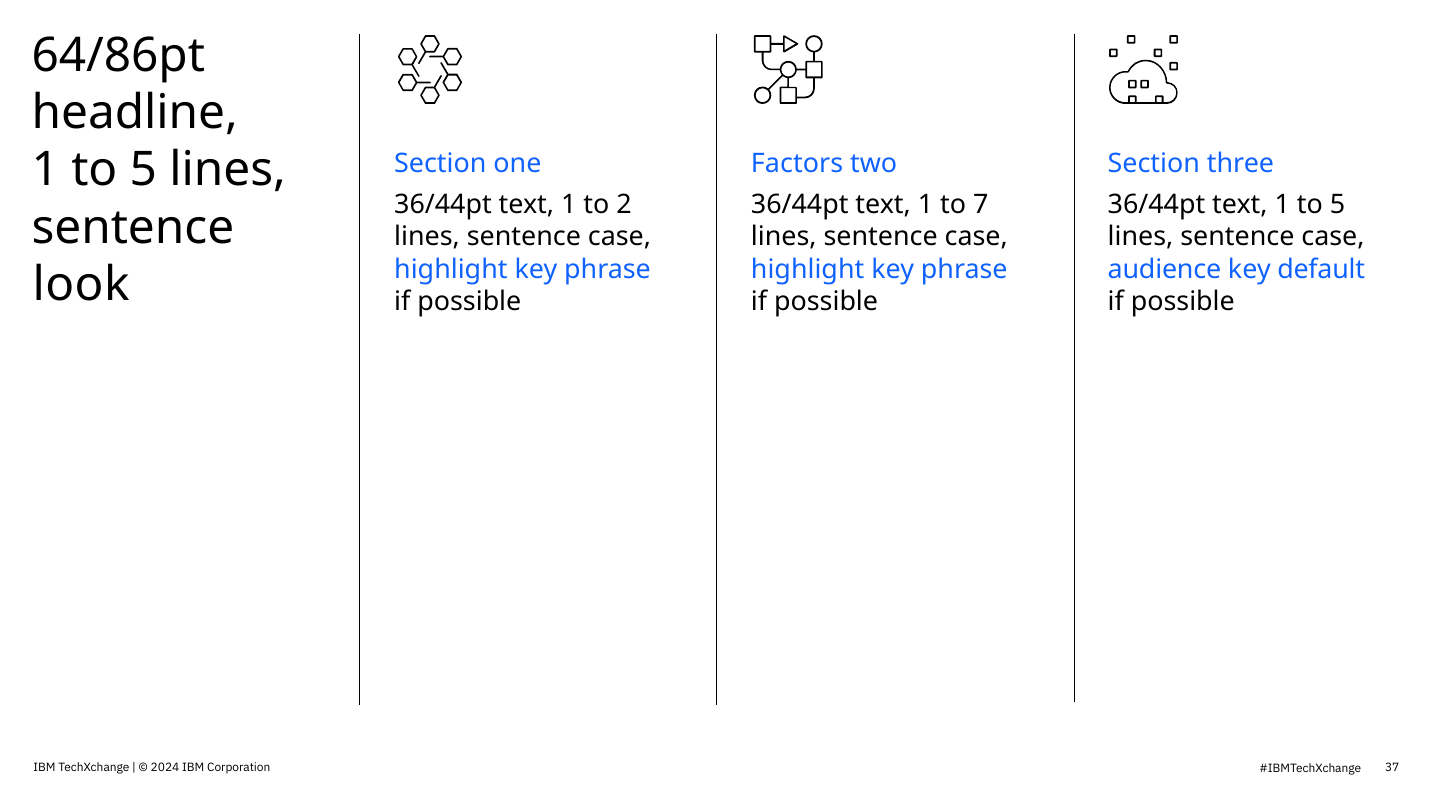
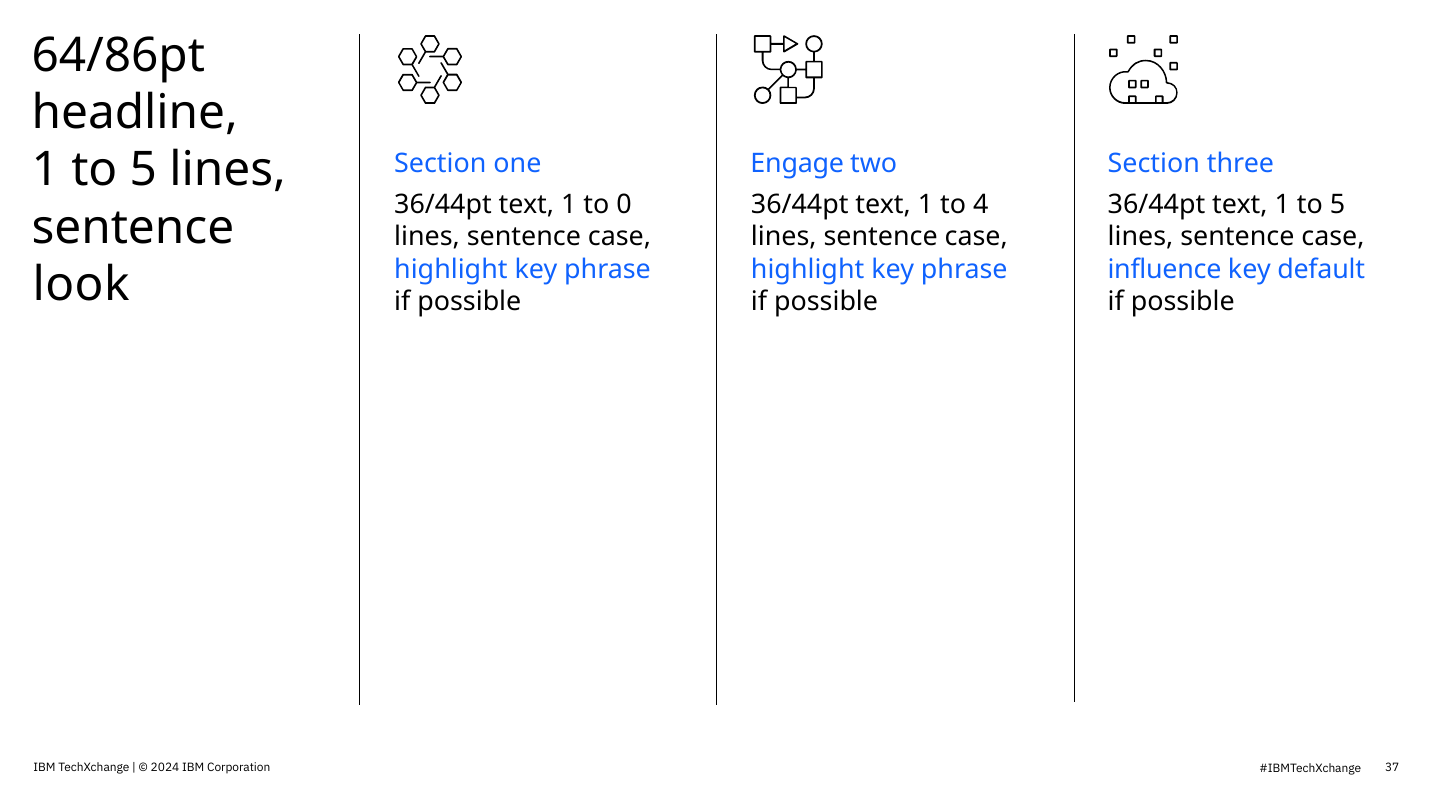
Factors: Factors -> Engage (797, 164)
2: 2 -> 0 (624, 205)
7: 7 -> 4 (981, 205)
audience: audience -> influence (1165, 269)
